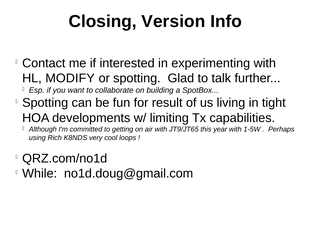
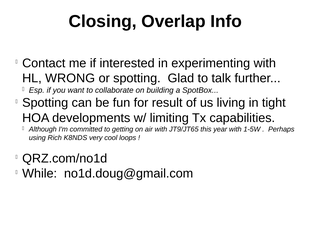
Version: Version -> Overlap (173, 21)
MODIFY: MODIFY -> WRONG (70, 78)
